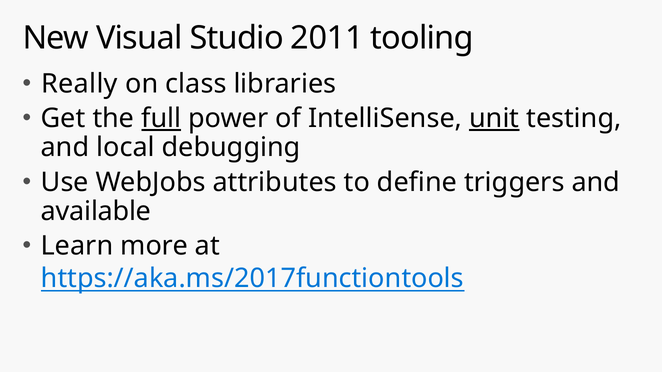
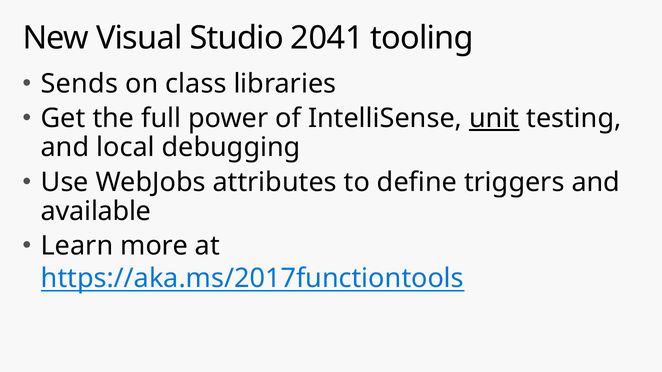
2011: 2011 -> 2041 (327, 38)
Really: Really -> Sends (79, 84)
full underline: present -> none (161, 119)
